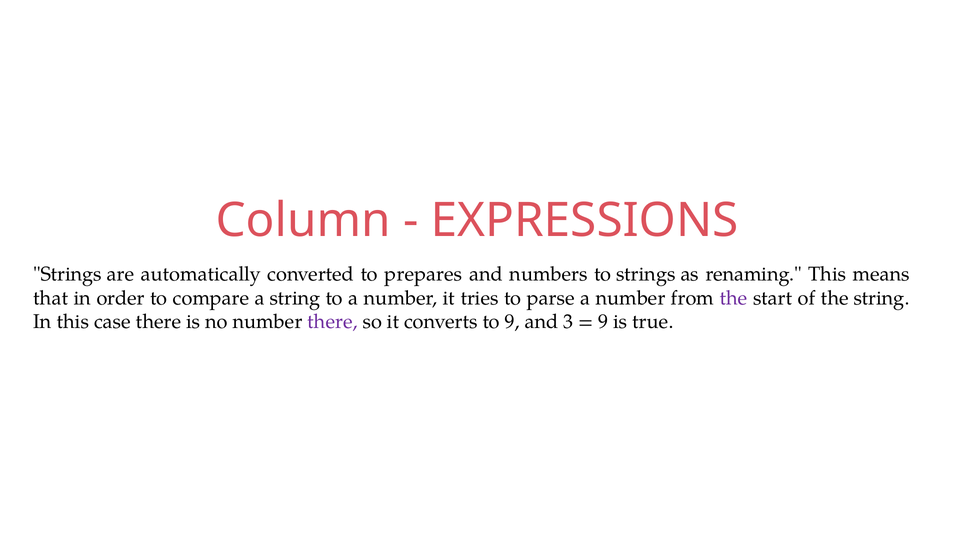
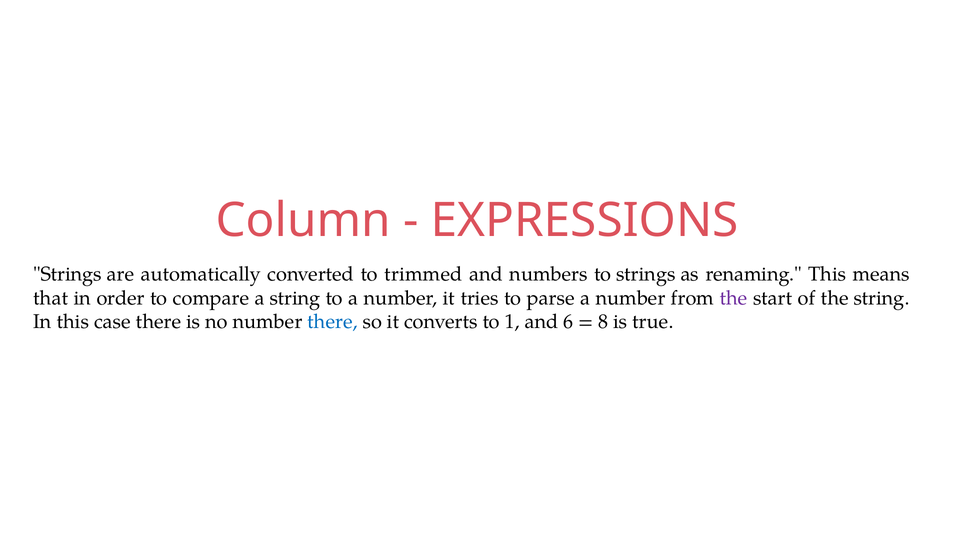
prepares: prepares -> trimmed (423, 274)
there colour: purple -> blue (332, 322)
to 9: 9 -> 1 (512, 322)
3: 3 -> 6 (568, 322)
9: 9 -> 8 (603, 322)
